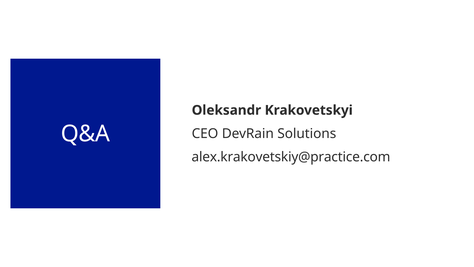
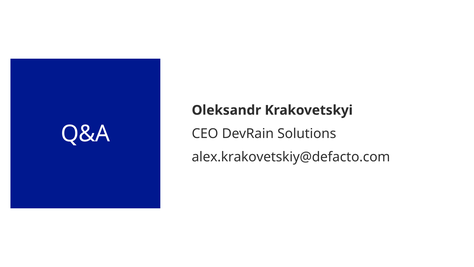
alex.krakovetskiy@practice.com: alex.krakovetskiy@practice.com -> alex.krakovetskiy@defacto.com (291, 157)
